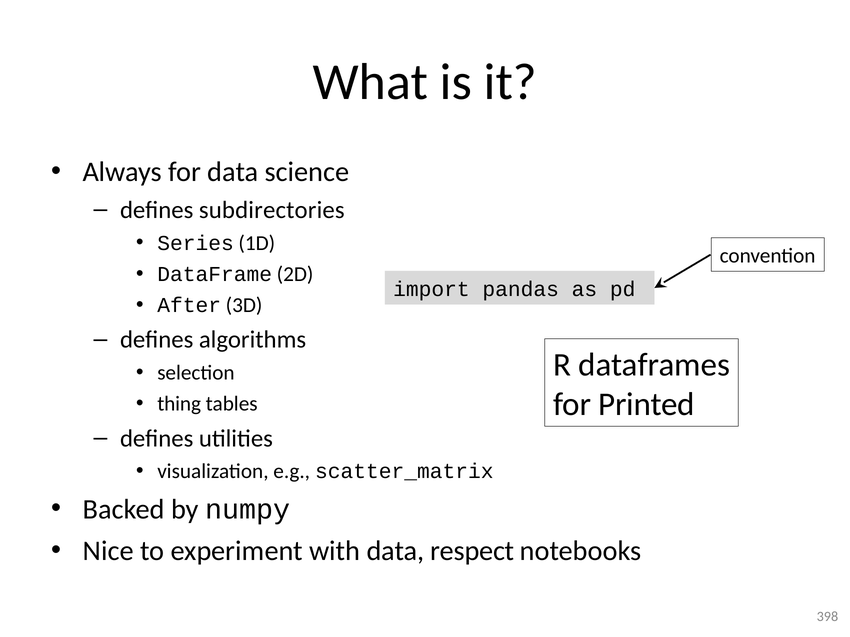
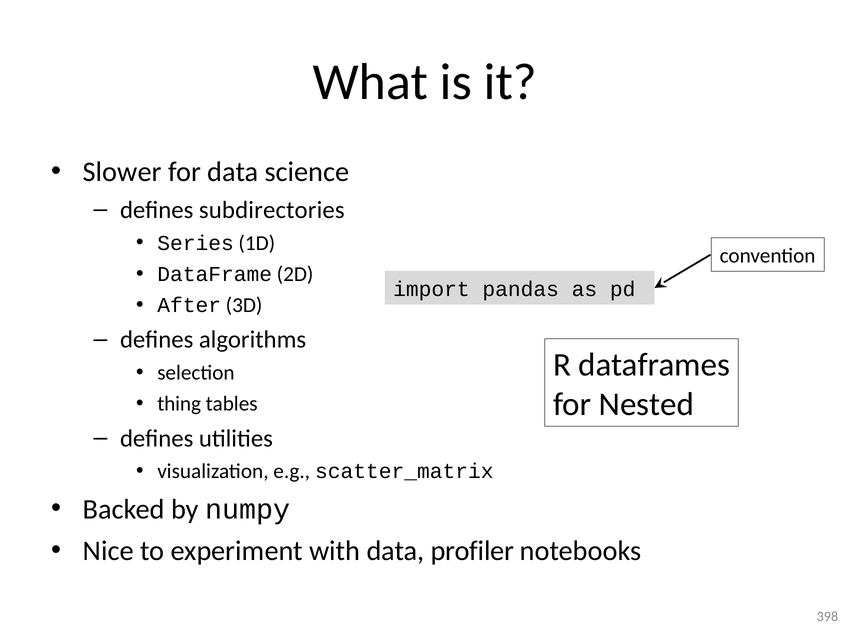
Always: Always -> Slower (122, 172)
Printed: Printed -> Nested (646, 405)
respect: respect -> profiler (472, 551)
